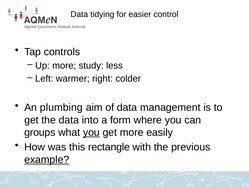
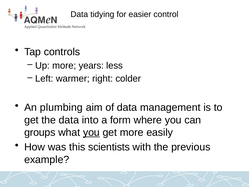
study: study -> years (91, 65)
rectangle: rectangle -> scientists (109, 147)
example underline: present -> none (47, 159)
